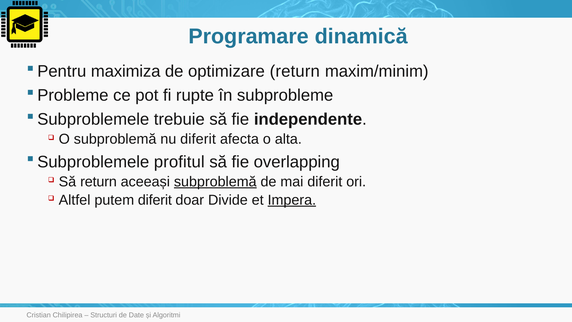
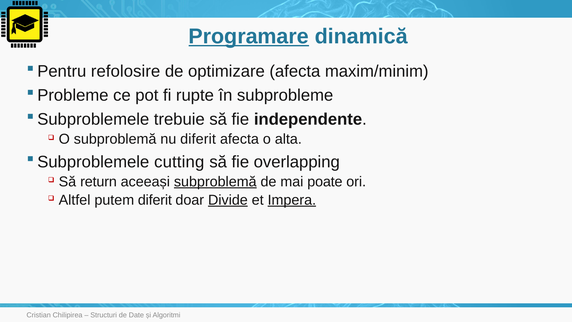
Programare underline: none -> present (249, 36)
maximiza: maximiza -> refolosire (126, 71)
optimizare return: return -> afecta (295, 71)
profitul: profitul -> cutting (179, 162)
mai diferit: diferit -> poate (325, 181)
Divide underline: none -> present (228, 200)
